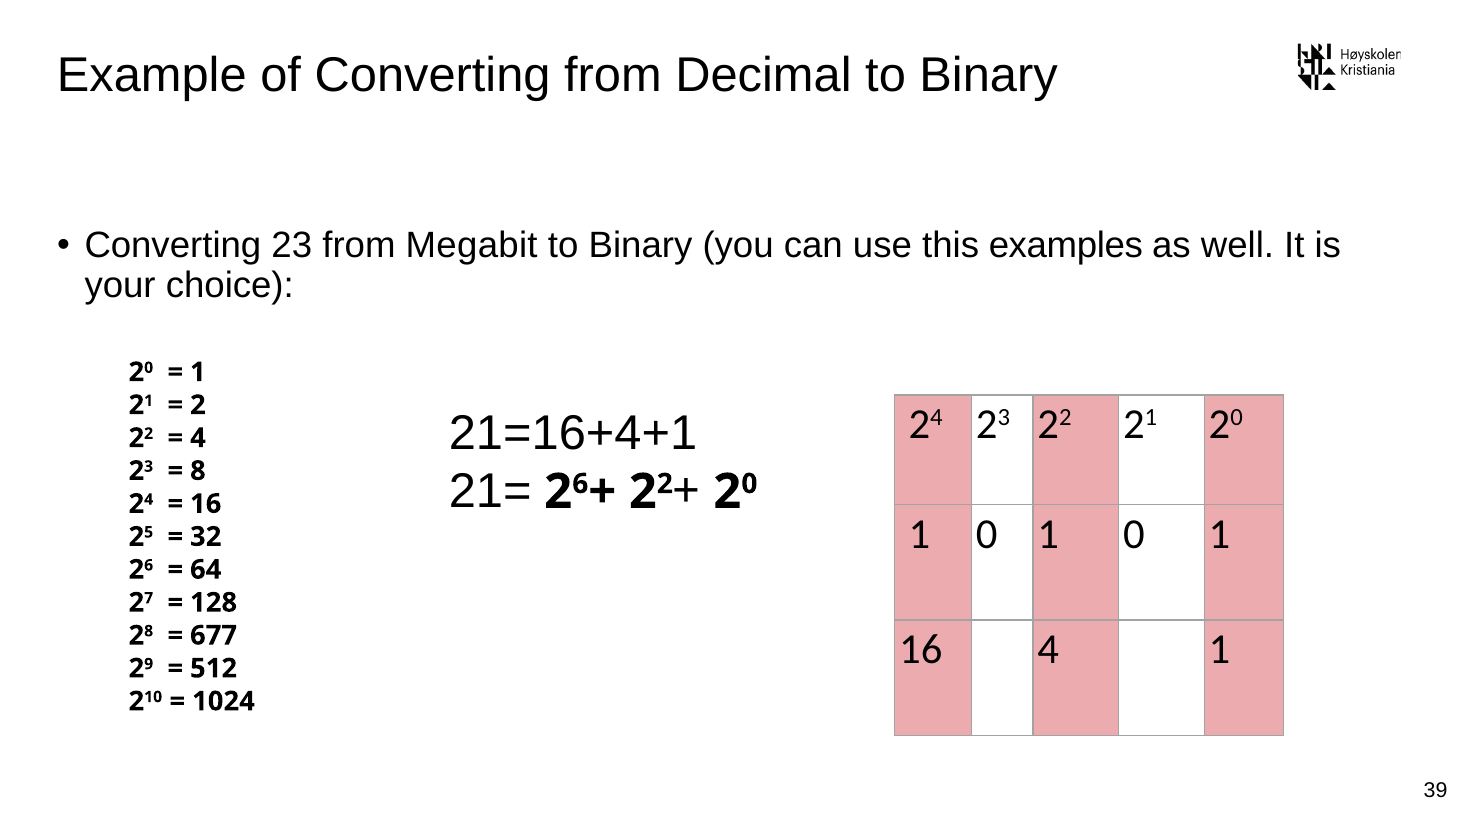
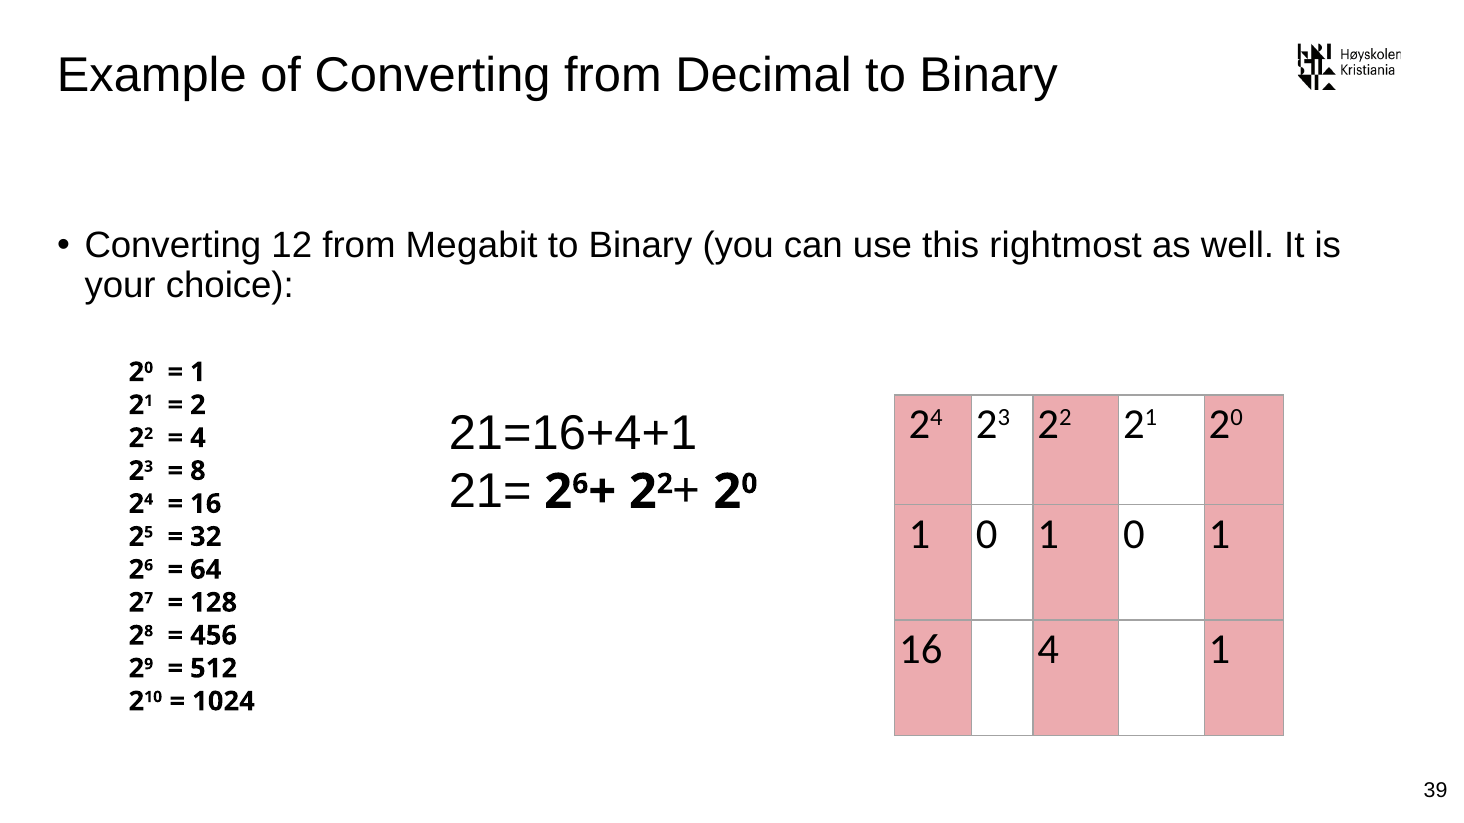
Converting 23: 23 -> 12 (292, 246)
examples: examples -> rightmost (1066, 246)
677: 677 -> 456 (214, 636)
